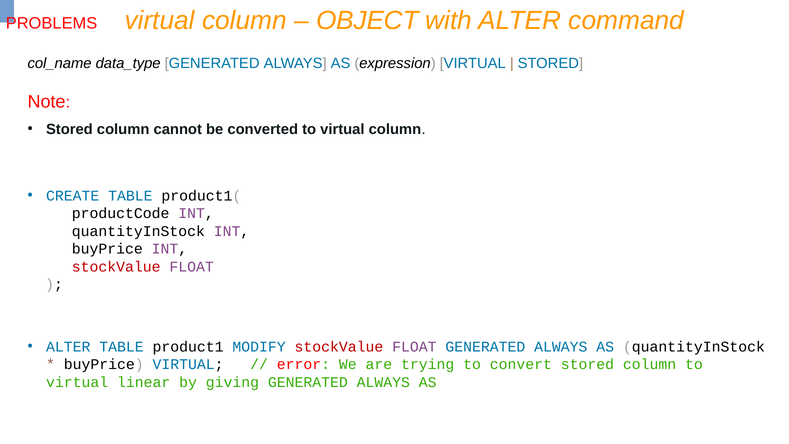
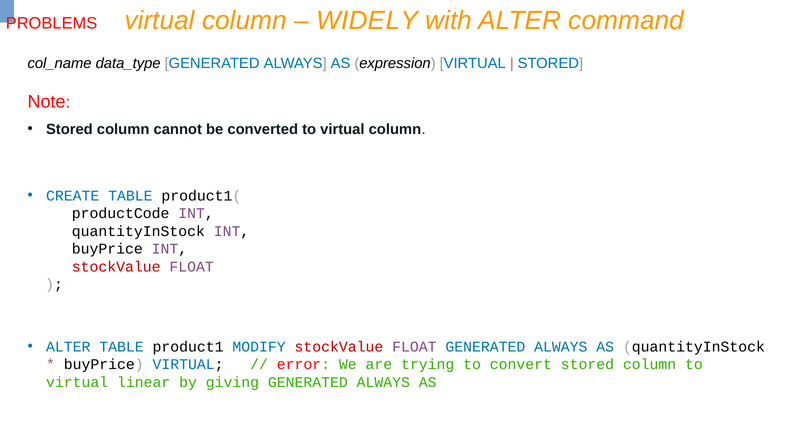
OBJECT: OBJECT -> WIDELY (367, 21)
